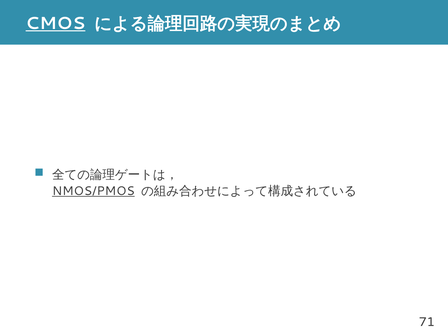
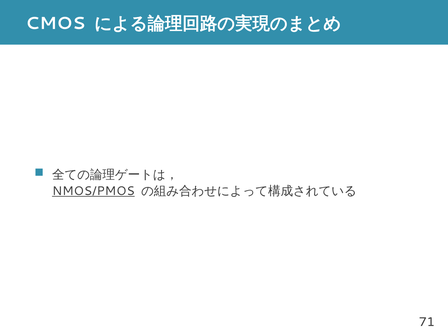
CMOS underline: present -> none (56, 23)
